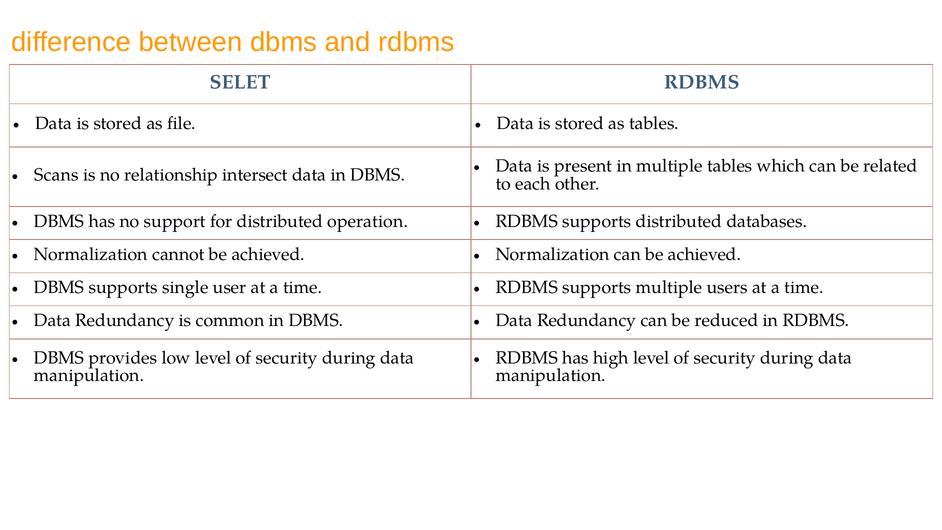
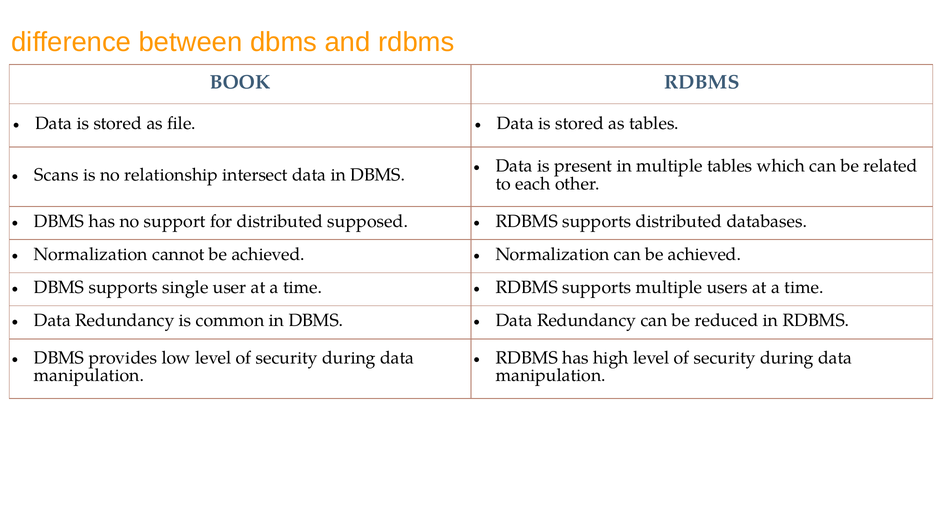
SELET: SELET -> BOOK (240, 82)
operation: operation -> supposed (368, 221)
